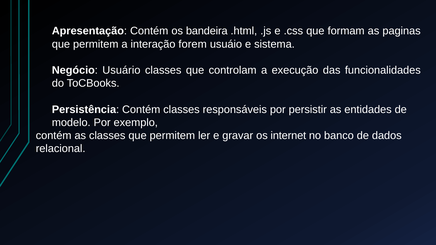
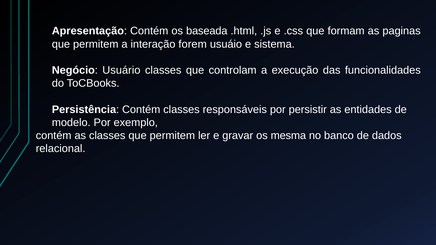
bandeira: bandeira -> baseada (207, 31)
internet: internet -> mesma (288, 136)
